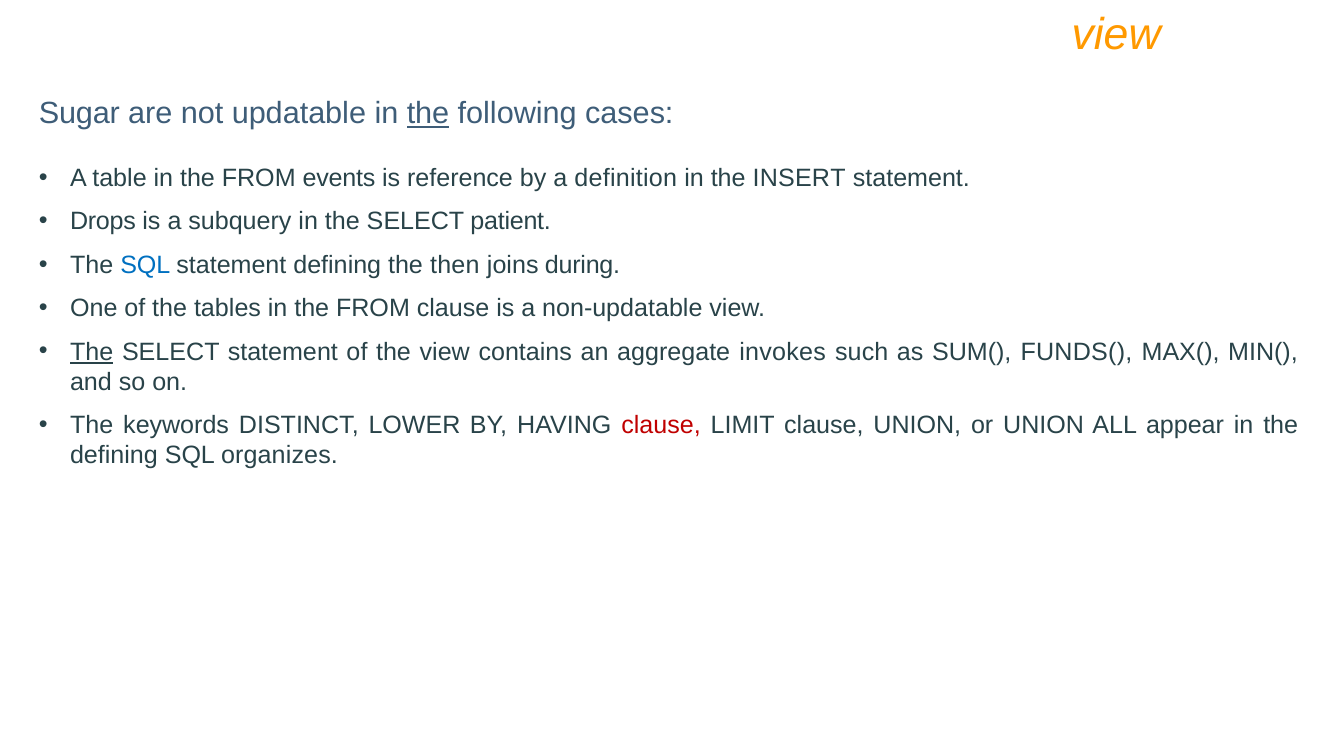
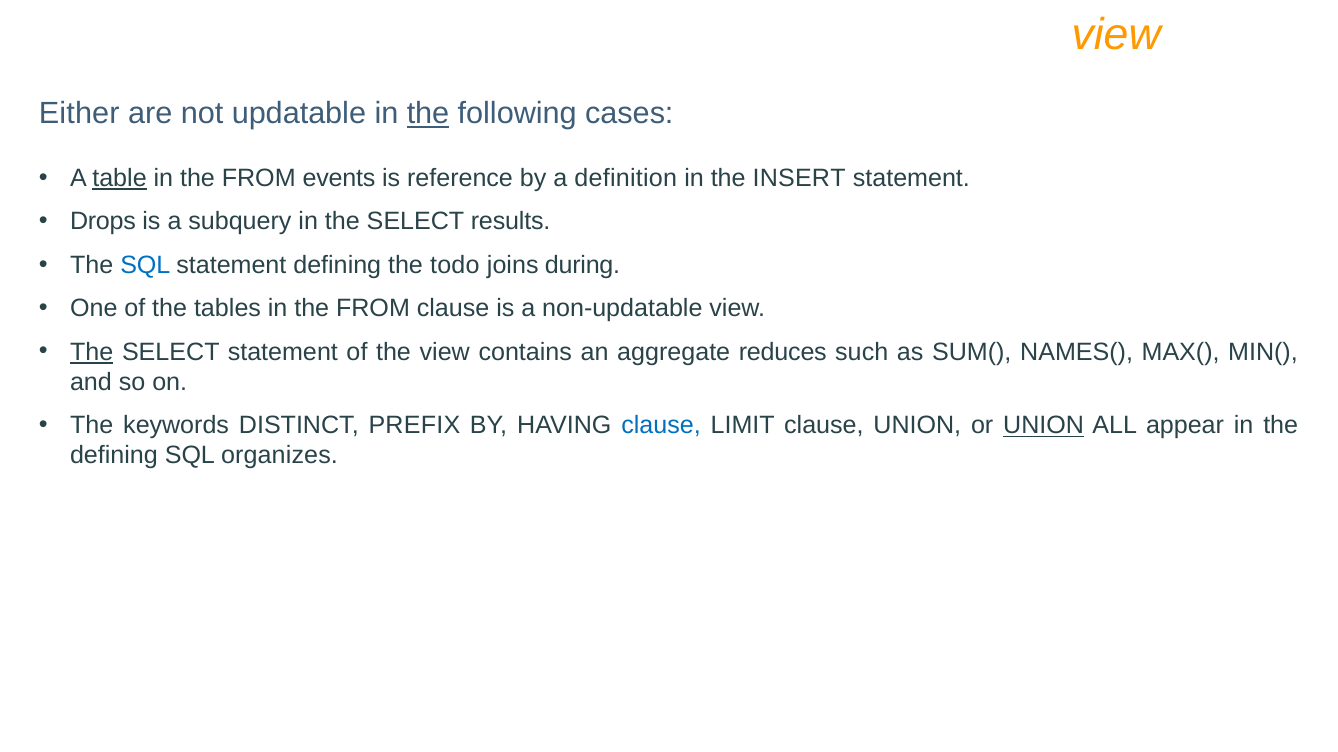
Sugar: Sugar -> Either (79, 114)
table underline: none -> present (120, 178)
patient: patient -> results (511, 222)
then: then -> todo (455, 265)
invokes: invokes -> reduces (783, 352)
FUNDS(: FUNDS( -> NAMES( (1077, 352)
LOWER: LOWER -> PREFIX (414, 426)
clause colour: red -> blue (661, 426)
UNION underline: none -> present (1044, 426)
